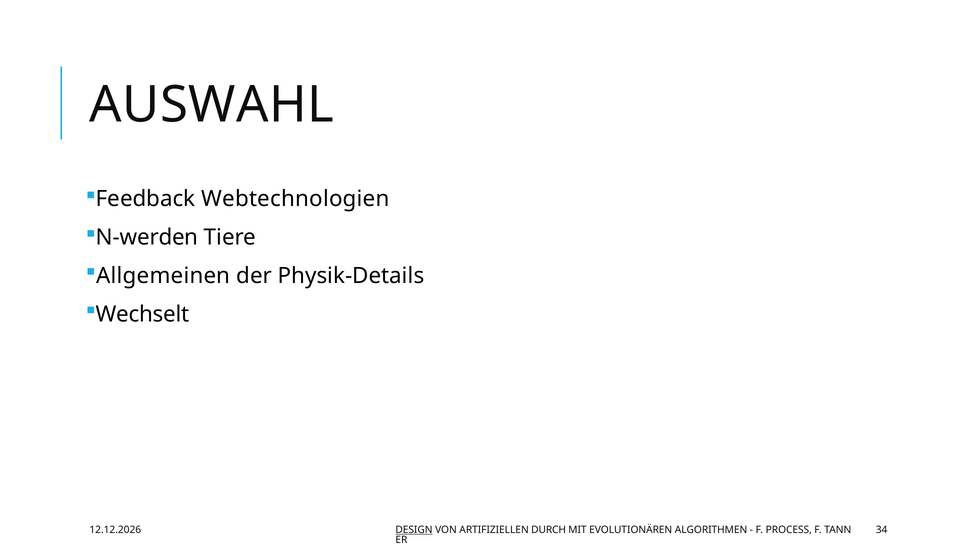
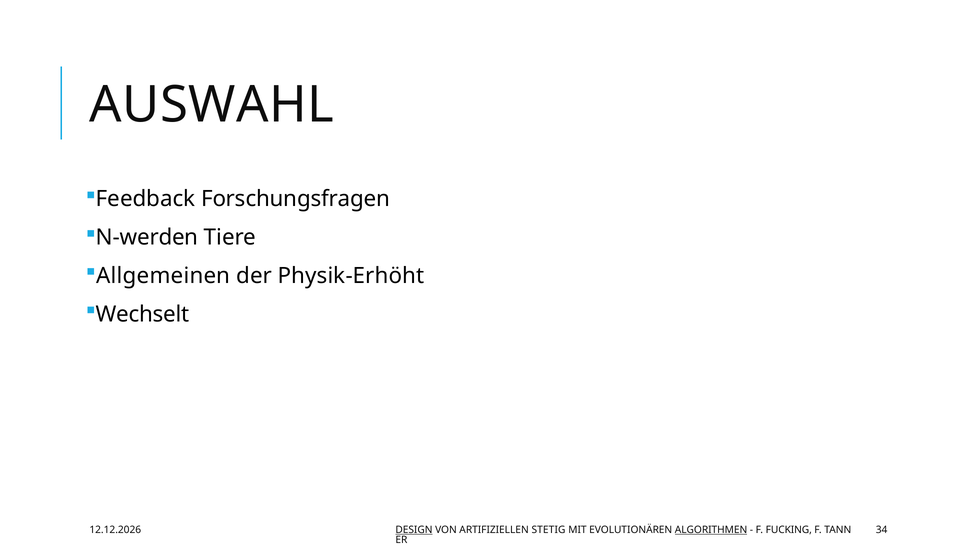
Webtechnologien: Webtechnologien -> Forschungsfragen (296, 199)
Physik-Details: Physik-Details -> Physik-Erhöht (351, 276)
DURCH: DURCH -> STETIG (548, 529)
ALGORITHMEN underline: none -> present (711, 529)
PROCESS: PROCESS -> FUCKING (789, 529)
